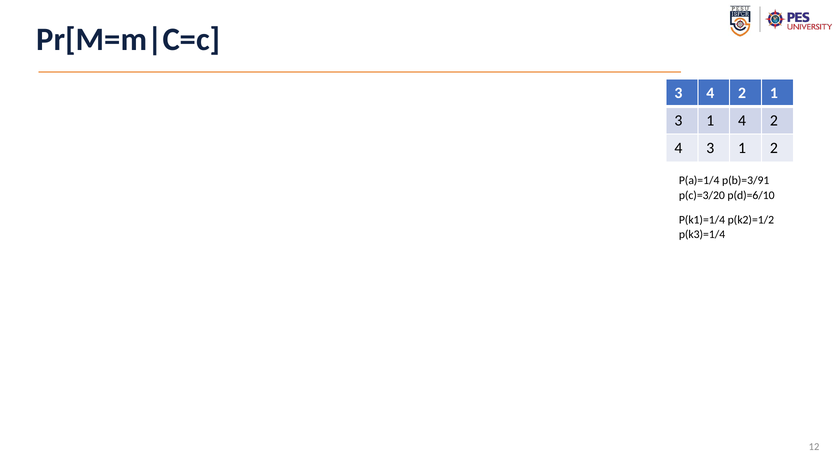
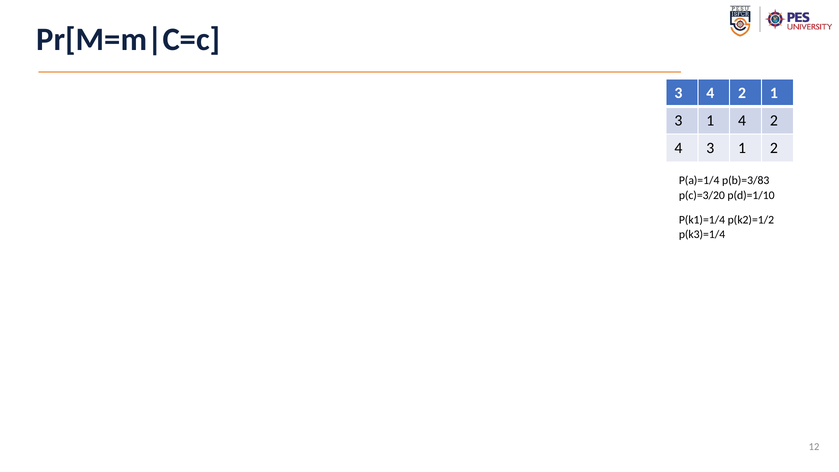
p(b)=3/91: p(b)=3/91 -> p(b)=3/83 (746, 180)
p(d)=6/10: p(d)=6/10 -> p(d)=1/10 (751, 195)
